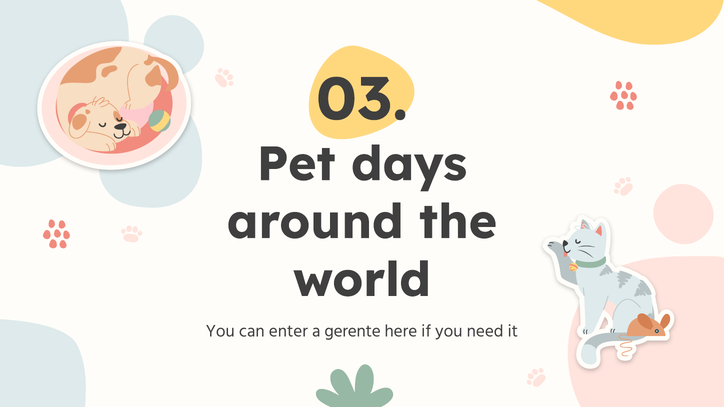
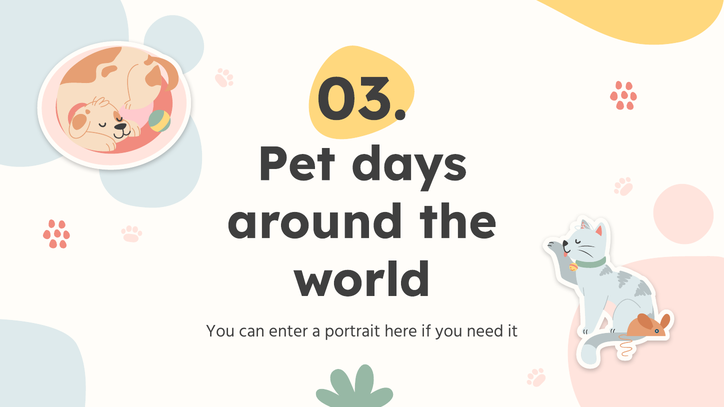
gerente: gerente -> portrait (353, 331)
